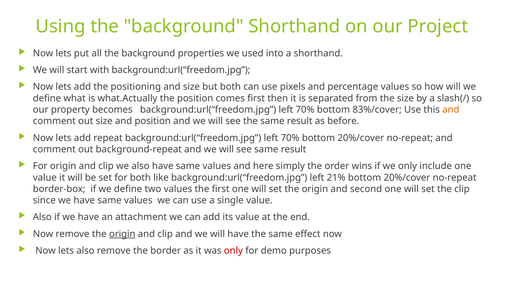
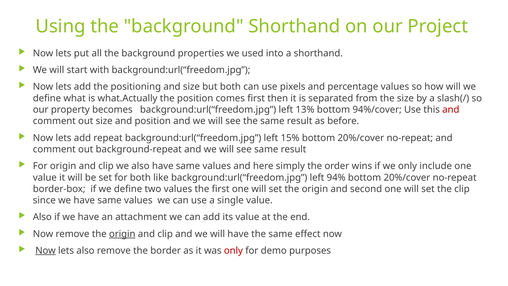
becomes background:url(“freedom.jpg left 70%: 70% -> 13% (305, 110)
83%/cover: 83%/cover -> 94%/cover (377, 110)
and colour: orange -> red (451, 110)
repeat background:url(“freedom.jpg left 70%: 70% -> 15% (290, 138)
21%: 21% -> 94% (336, 177)
Now underline: none -> present (46, 250)
